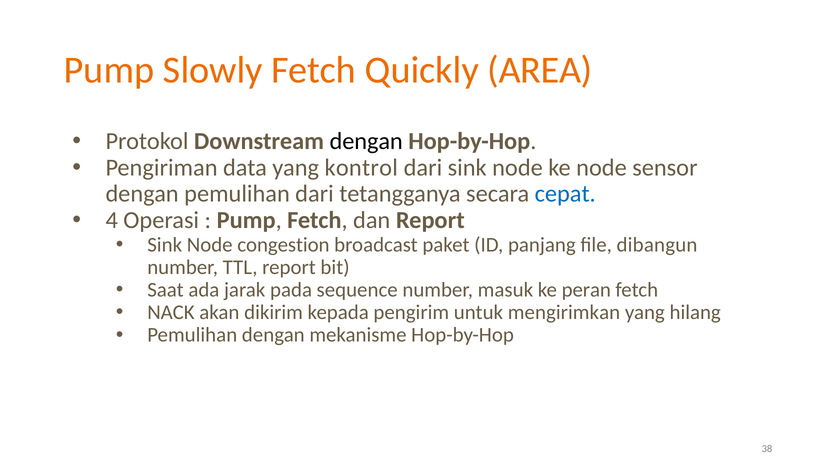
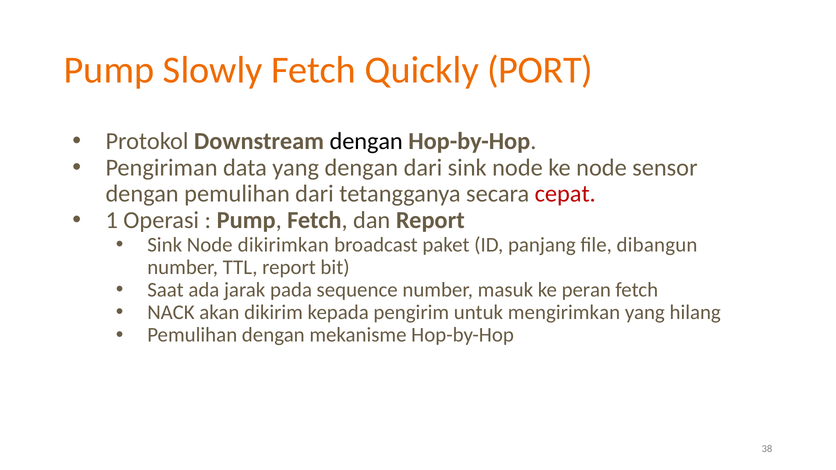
AREA: AREA -> PORT (540, 70)
yang kontrol: kontrol -> dengan (361, 168)
cepat colour: blue -> red (565, 194)
4: 4 -> 1 (112, 220)
congestion: congestion -> dikirimkan (283, 245)
